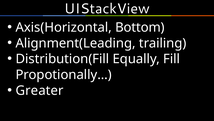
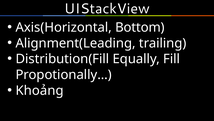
Greater: Greater -> Khoảng (40, 90)
